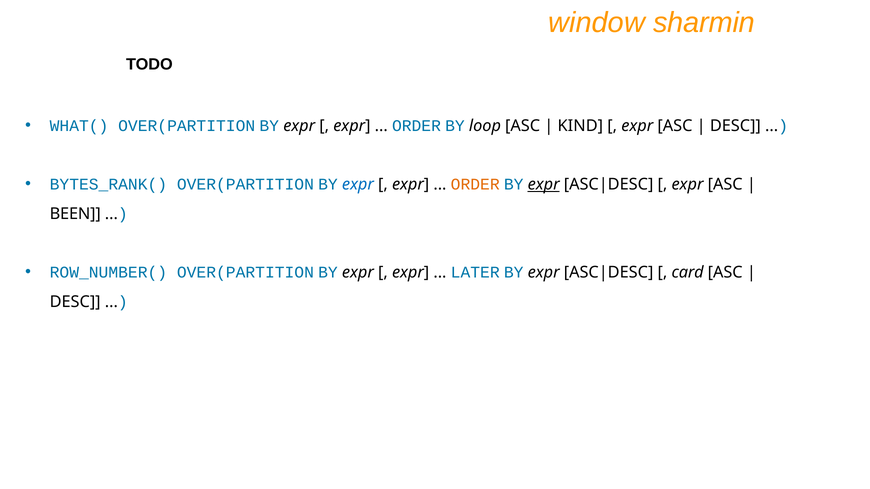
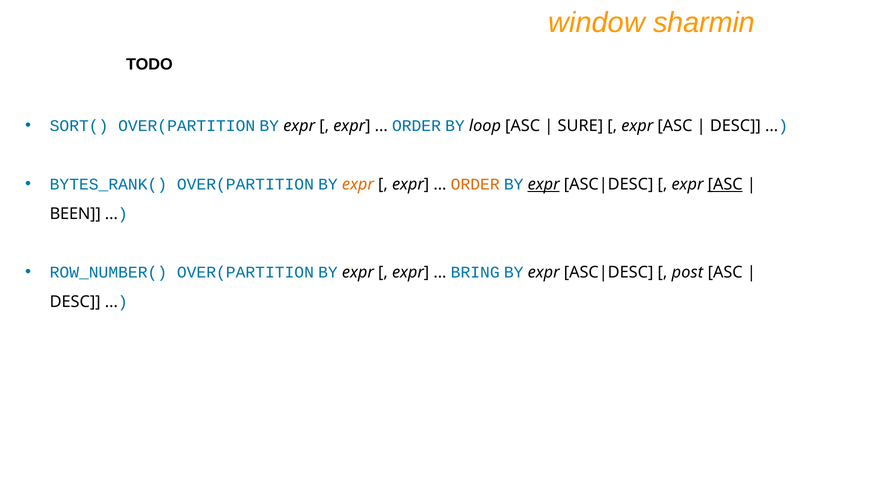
WHAT(: WHAT( -> SORT( (79, 126)
KIND: KIND -> SURE (580, 126)
expr colour: blue -> orange (358, 185)
ASC underline: none -> present (725, 185)
LATER: LATER -> BRING (475, 273)
card: card -> post (687, 273)
